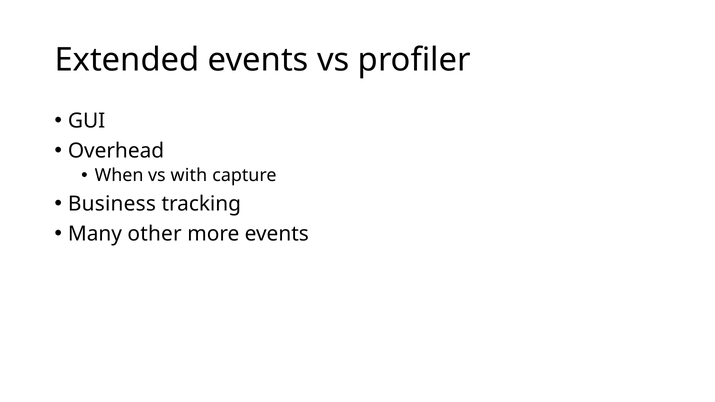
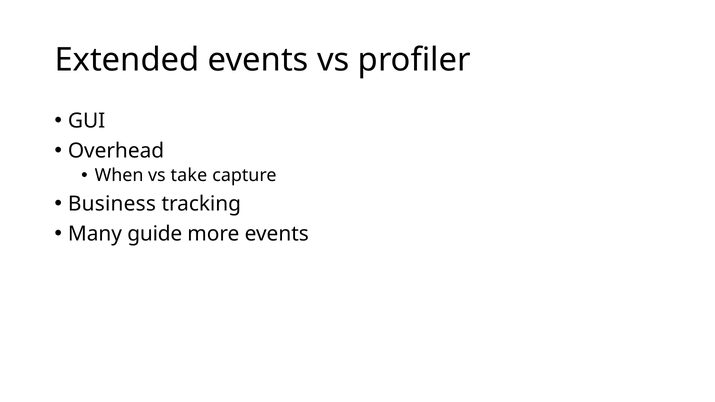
with: with -> take (189, 176)
other: other -> guide (155, 234)
